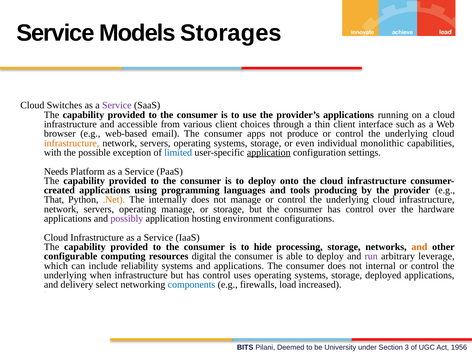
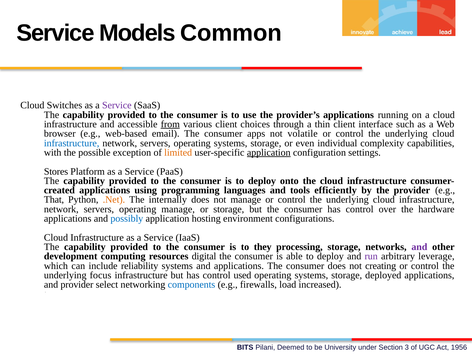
Storages: Storages -> Common (231, 33)
from underline: none -> present (170, 124)
produce: produce -> volatile (303, 134)
infrastructure colour: orange -> blue (72, 143)
monolithic: monolithic -> complexity (382, 143)
limited colour: blue -> orange (178, 153)
Needs: Needs -> Stores (56, 171)
producing: producing -> efficiently (336, 190)
possibly colour: purple -> blue (127, 219)
hide: hide -> they (263, 247)
and colour: orange -> purple (419, 247)
configurable: configurable -> development (71, 256)
internal: internal -> creating (381, 266)
when: when -> focus (101, 275)
uses: uses -> used (242, 275)
and delivery: delivery -> provider (77, 285)
